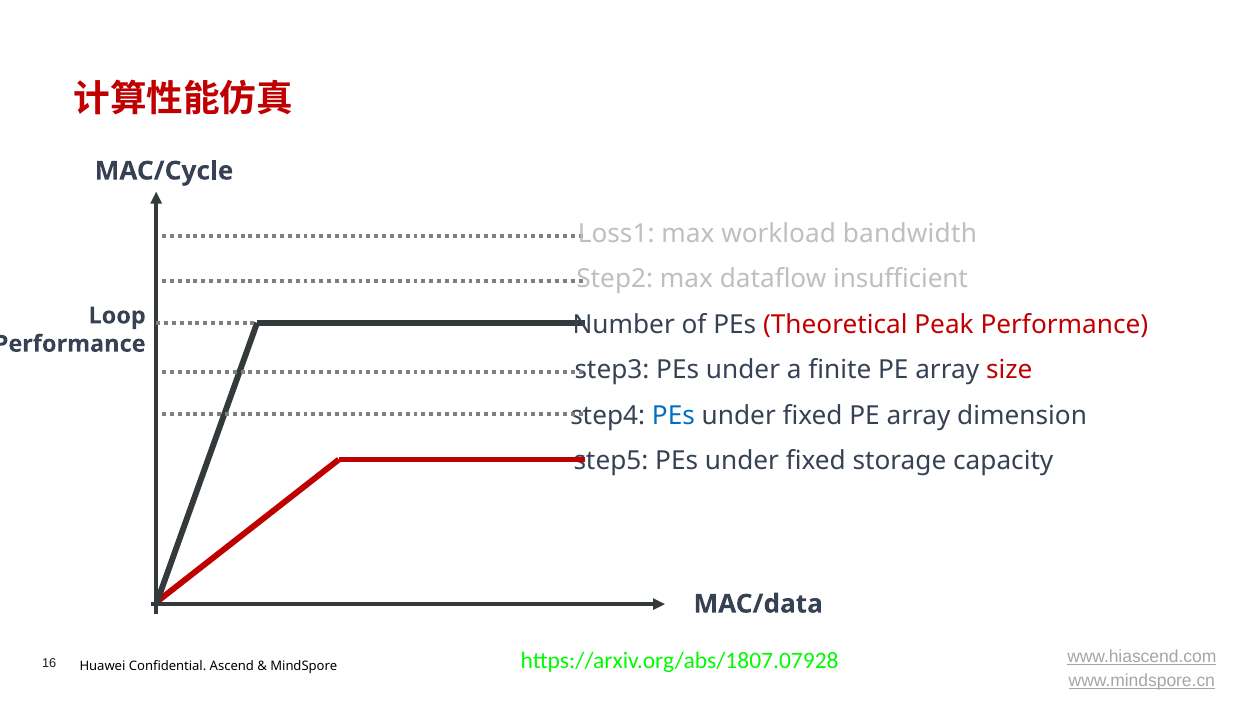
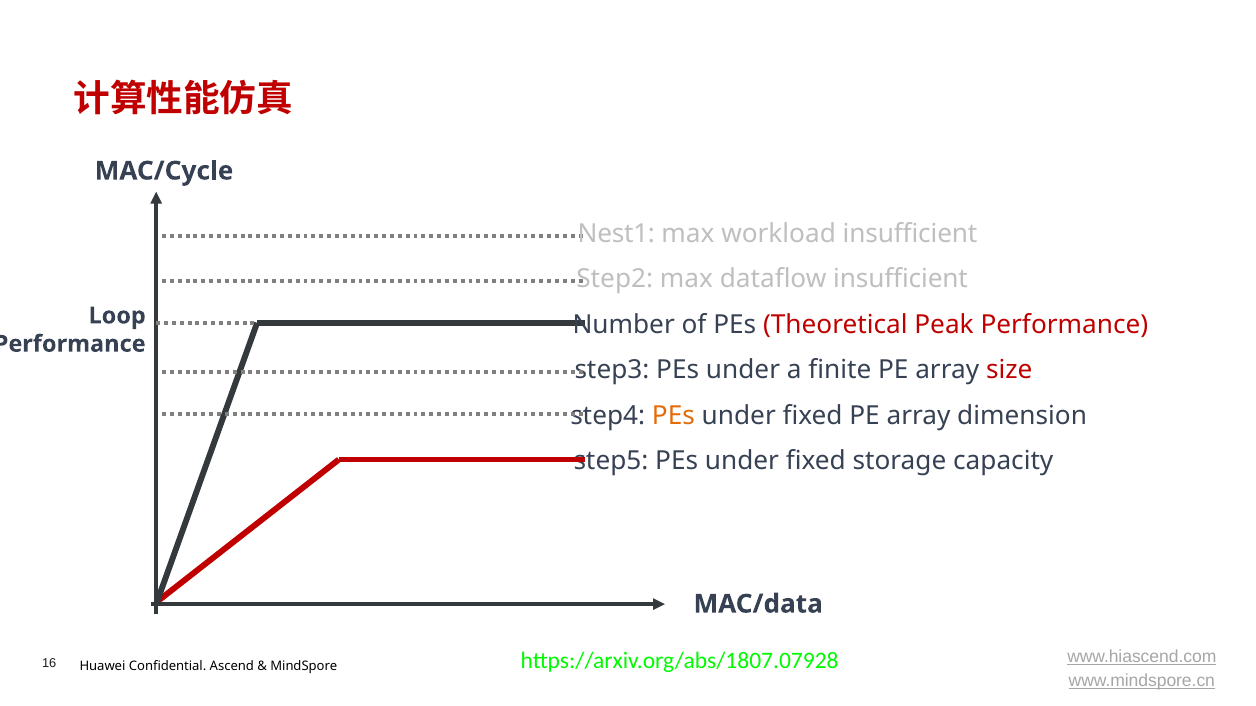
Loss1: Loss1 -> Nest1 (616, 234)
workload bandwidth: bandwidth -> insufficient (910, 234)
PEs colour: blue -> orange (673, 416)
